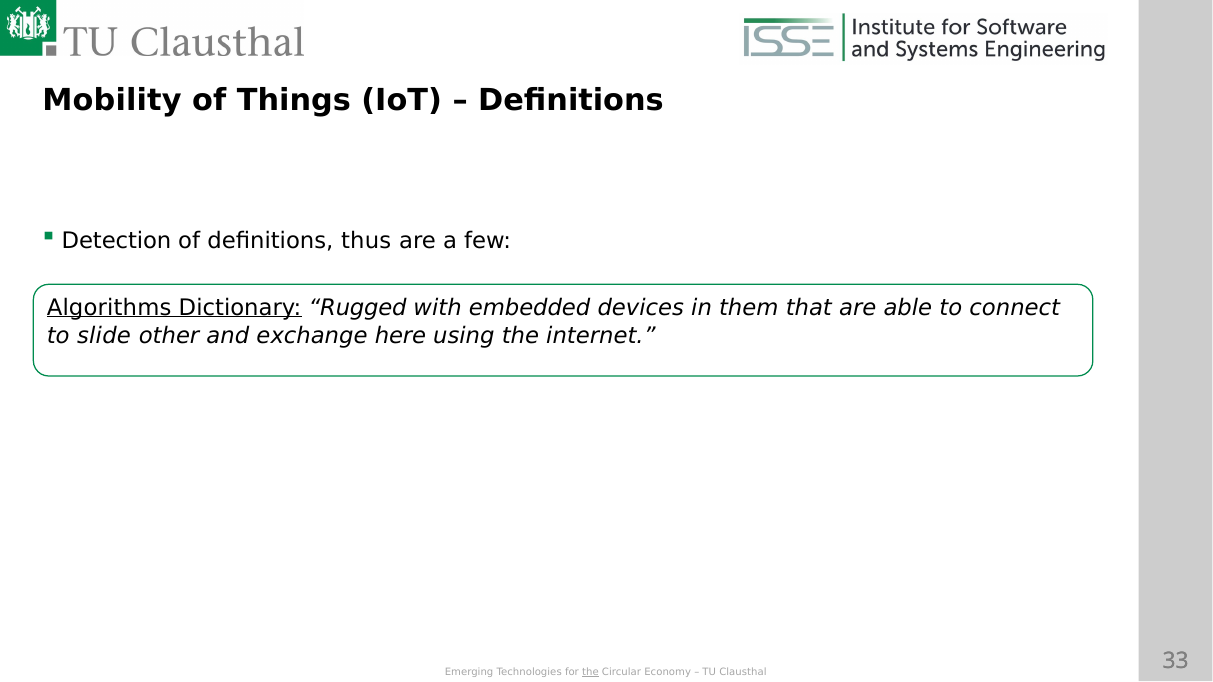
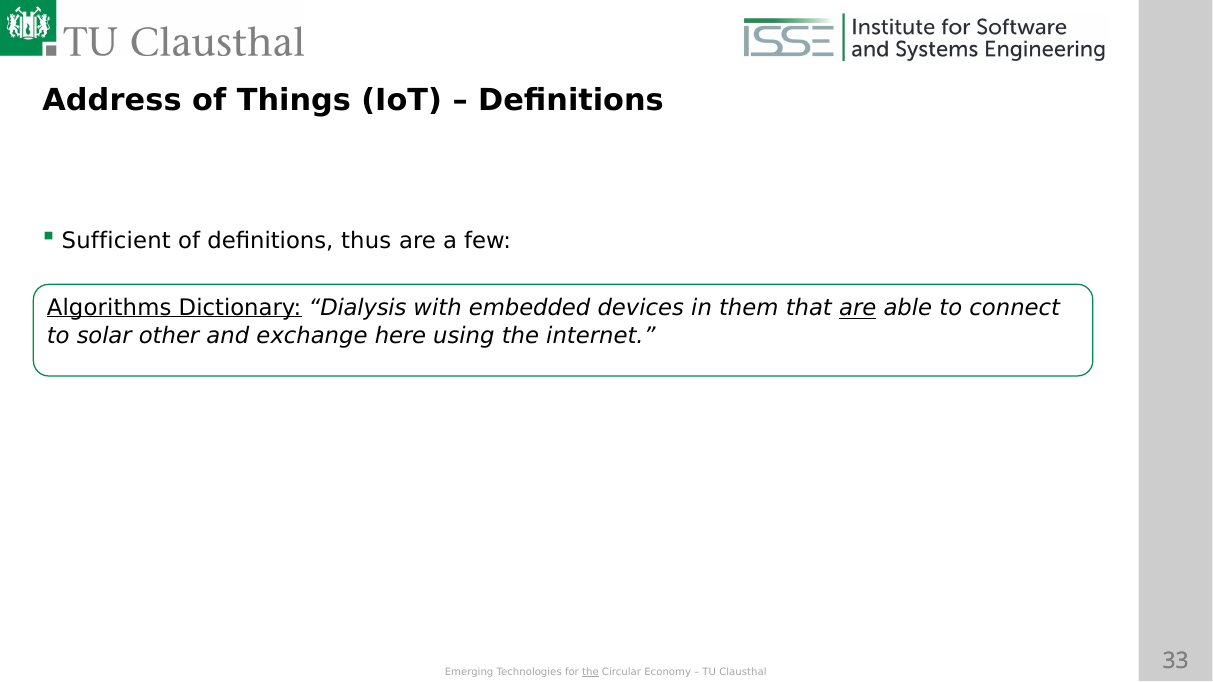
Mobility: Mobility -> Address (112, 101)
Detection: Detection -> Sufficient (116, 241)
Rugged: Rugged -> Dialysis (358, 309)
are underline: none -> present (858, 309)
slide: slide -> solar (104, 336)
